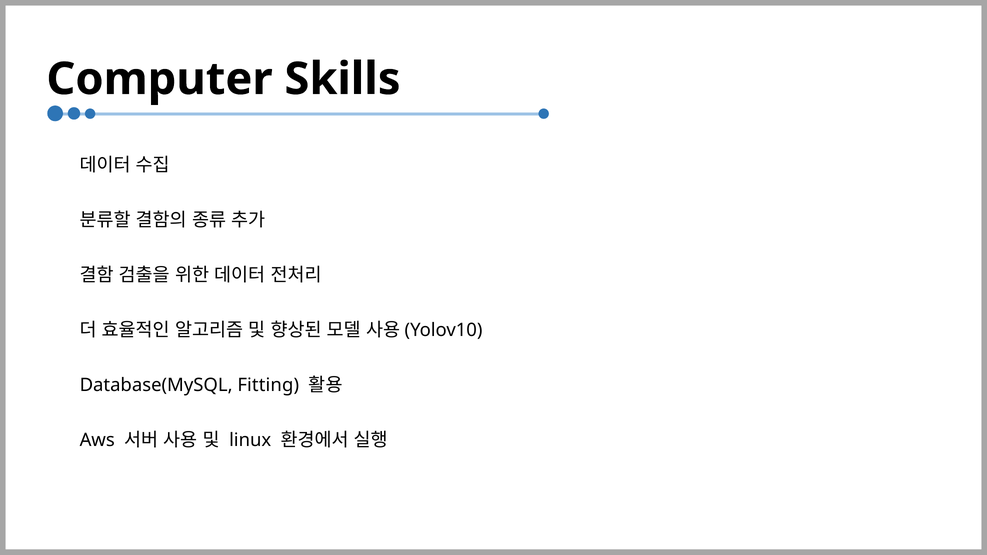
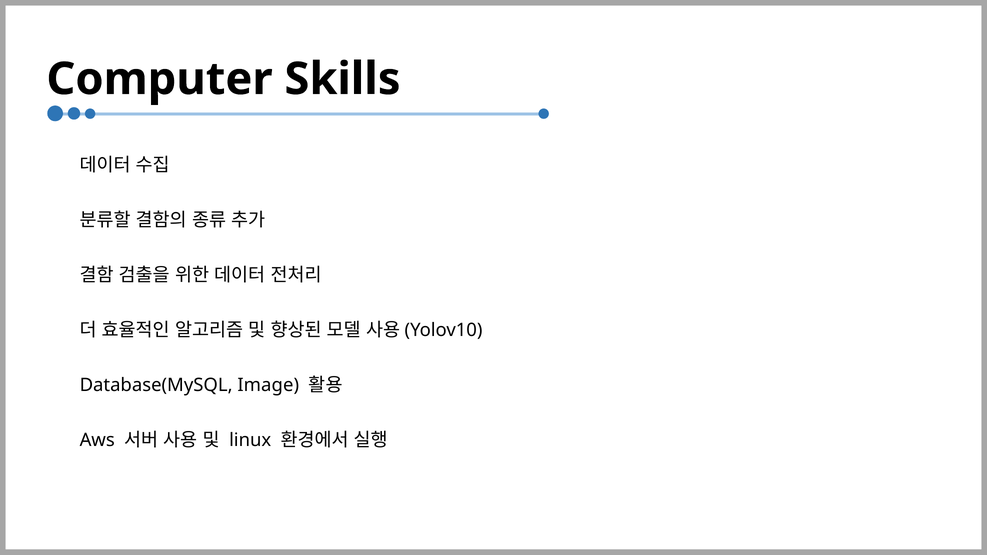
Fitting: Fitting -> Image (268, 385)
